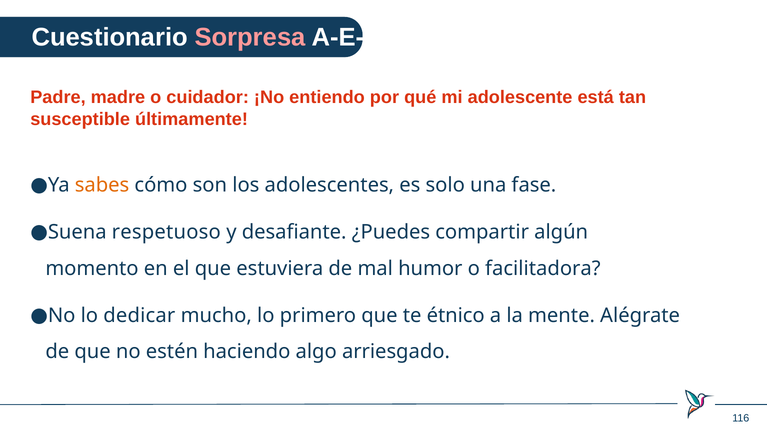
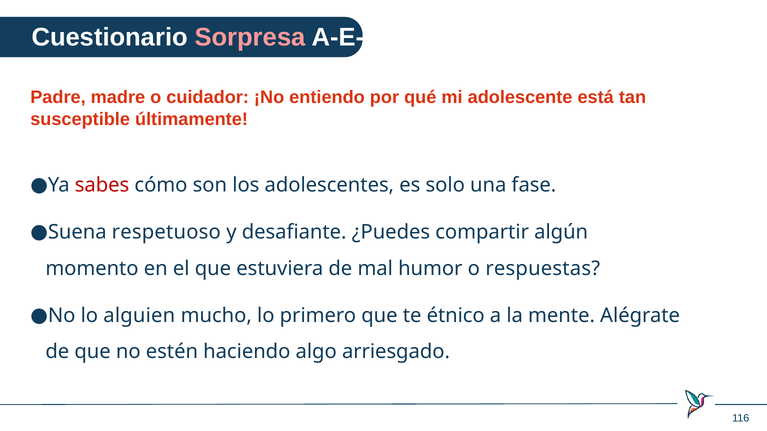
sabes colour: orange -> red (102, 185)
facilitadora: facilitadora -> respuestas (543, 269)
dedicar: dedicar -> alguien (139, 316)
